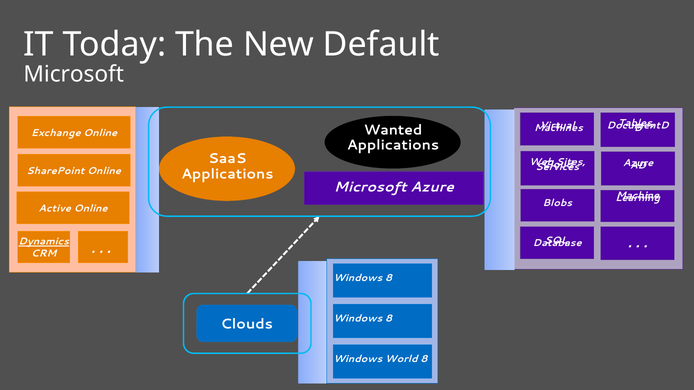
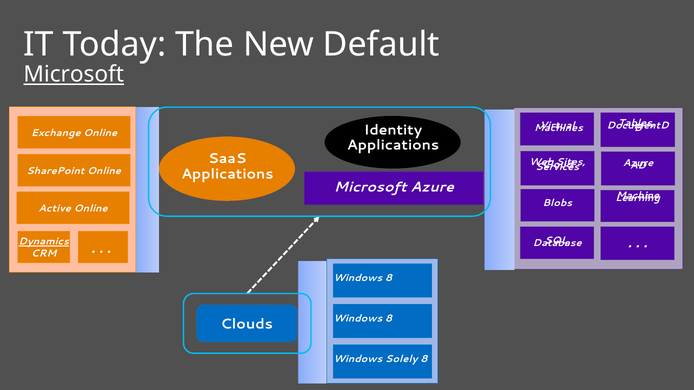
Microsoft underline: none -> present (74, 74)
Wanted: Wanted -> Identity (393, 130)
World: World -> Solely (401, 359)
